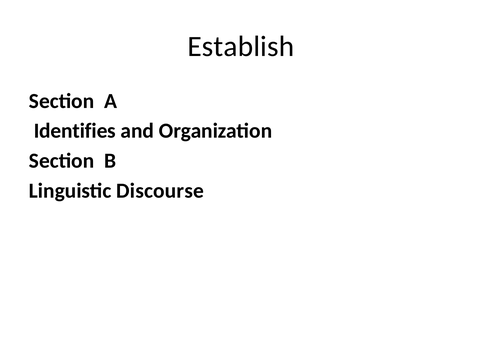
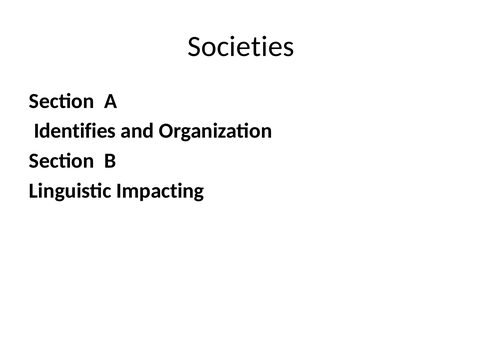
Establish: Establish -> Societies (241, 47)
Discourse: Discourse -> Impacting (160, 191)
